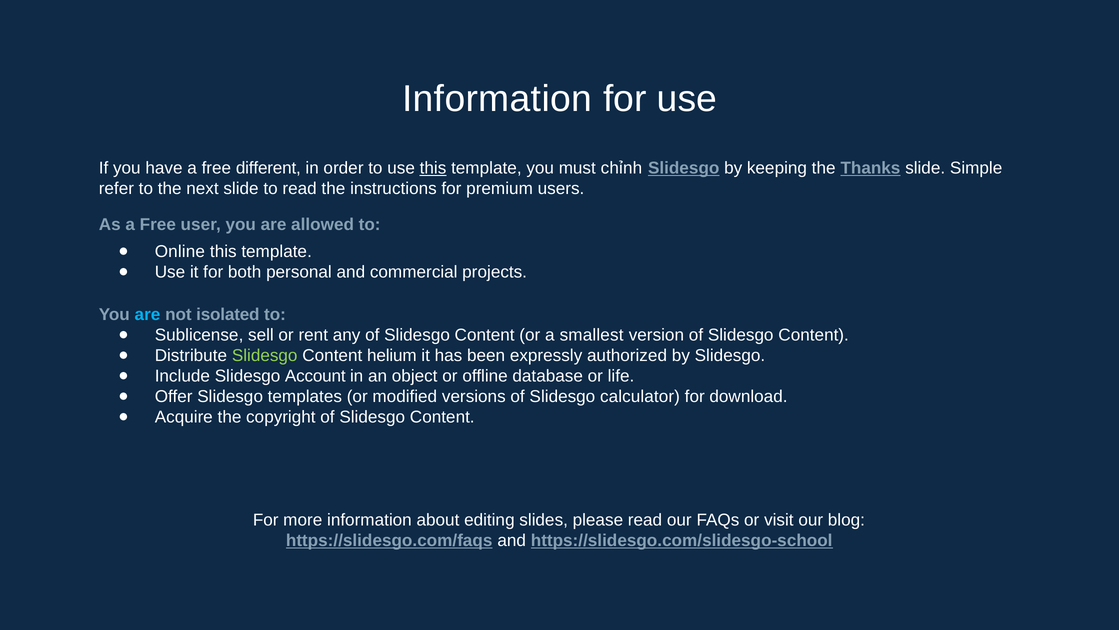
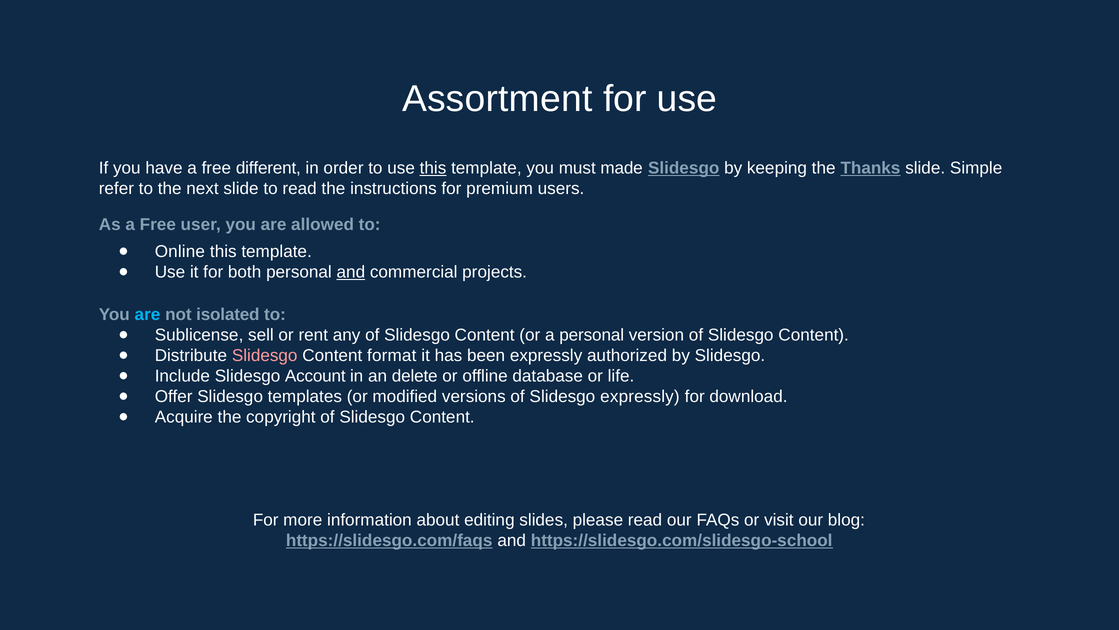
Information: Information -> Assortment (497, 99)
chỉnh: chỉnh -> made (622, 168)
and underline: none -> present (351, 272)
a smallest: smallest -> personal (592, 335)
Slidesgo colour: light green -> pink (265, 355)
helium: helium -> format (392, 355)
object: object -> delete (415, 376)
Slidesgo calculator: calculator -> expressly (640, 396)
